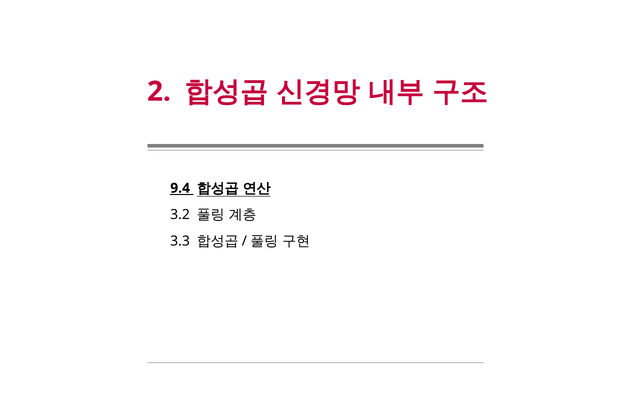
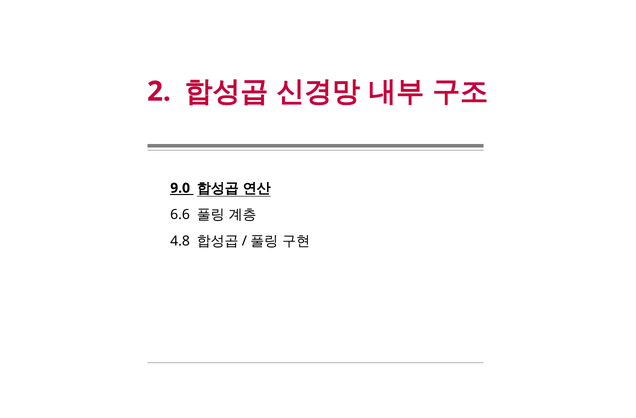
9.4: 9.4 -> 9.0 (180, 188)
3.2: 3.2 -> 6.6 (180, 215)
3.3: 3.3 -> 4.8 (180, 241)
